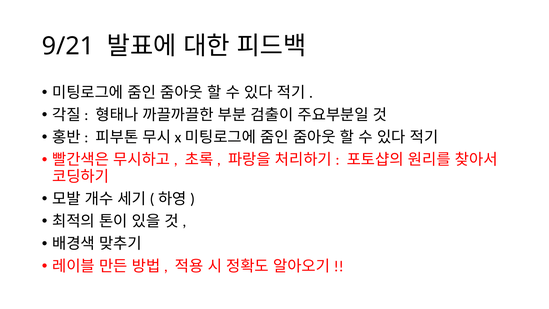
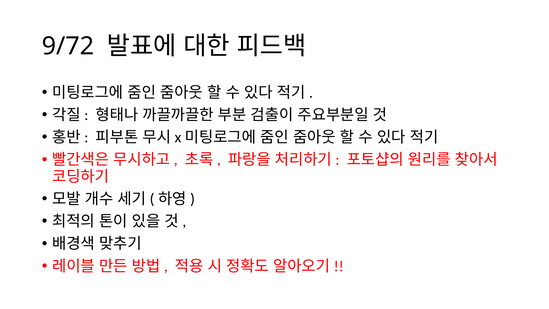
9/21: 9/21 -> 9/72 (68, 46)
